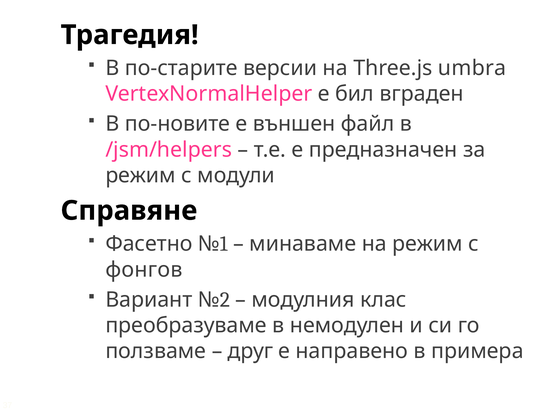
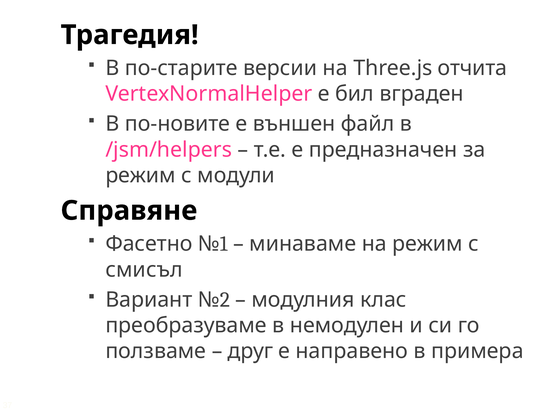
umbra: umbra -> отчита (472, 68)
фонгов: фонгов -> смисъл (144, 270)
